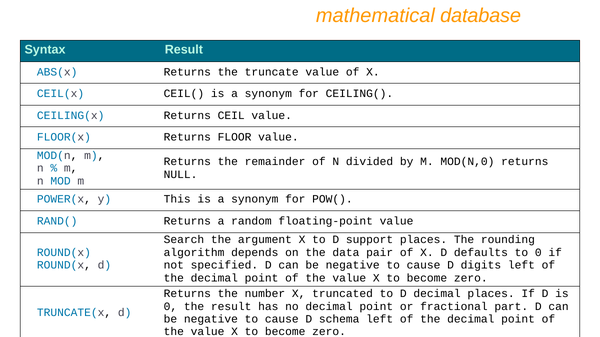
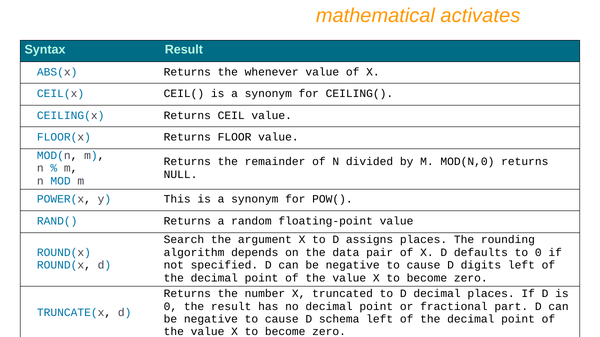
database: database -> activates (480, 16)
truncate: truncate -> whenever (272, 72)
support: support -> assigns (370, 240)
